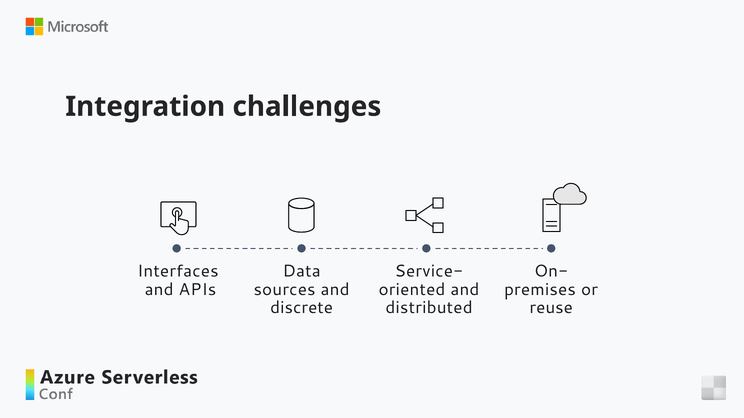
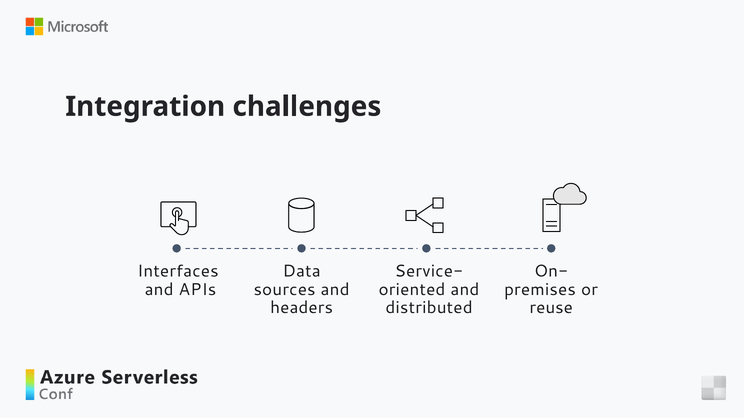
discrete: discrete -> headers (302, 308)
